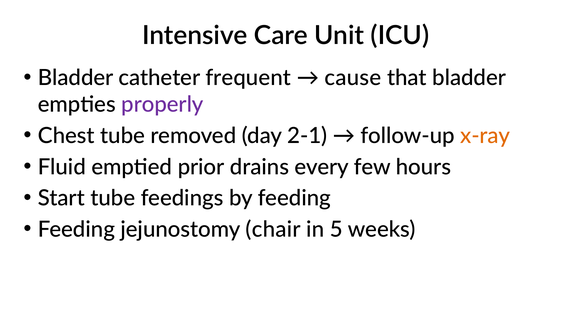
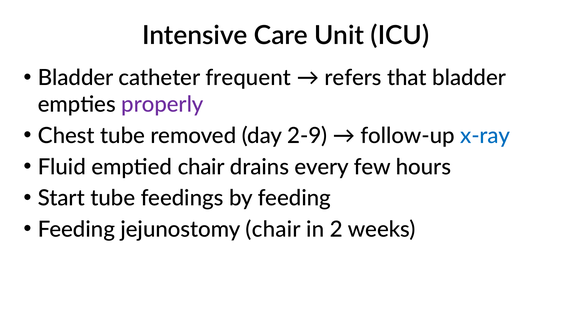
cause: cause -> refers (353, 78)
2-1: 2-1 -> 2-9 (307, 136)
x-ray colour: orange -> blue (485, 136)
emptied prior: prior -> chair (201, 167)
5: 5 -> 2 (336, 230)
